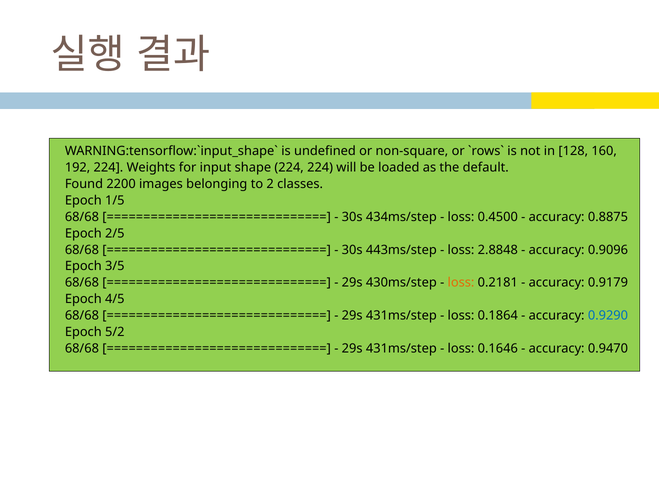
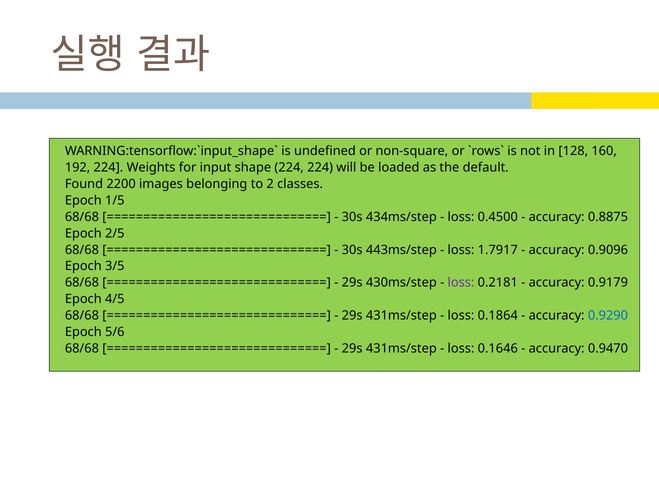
2.8848: 2.8848 -> 1.7917 (498, 250)
loss colour: orange -> purple (461, 283)
5/2: 5/2 -> 5/6 (115, 332)
